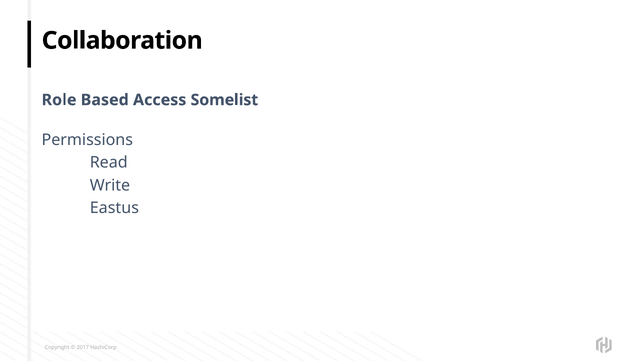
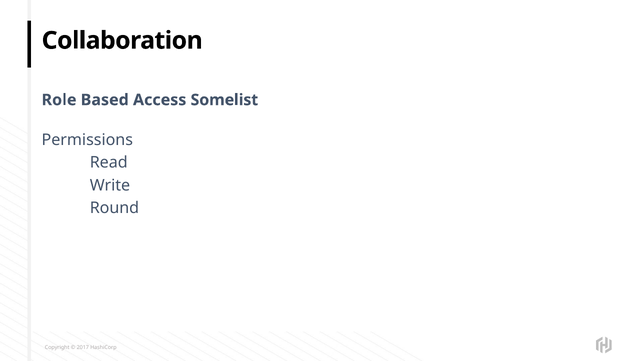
Eastus: Eastus -> Round (114, 208)
